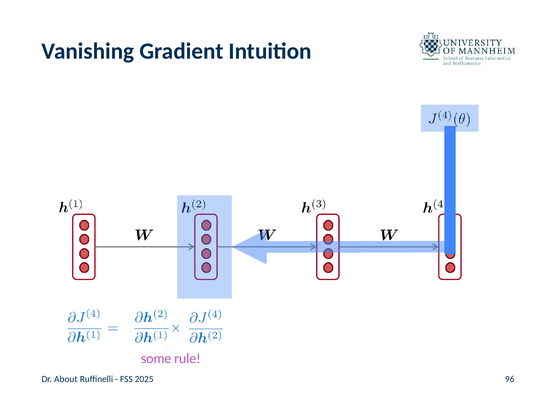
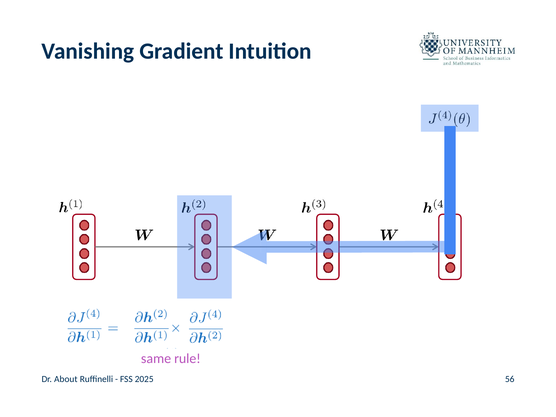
some: some -> same (156, 359)
96: 96 -> 56 (510, 379)
